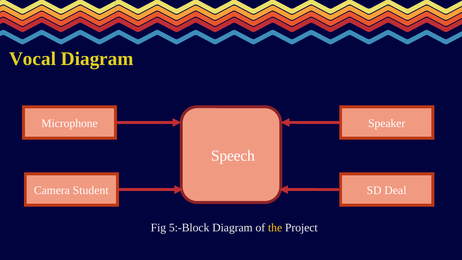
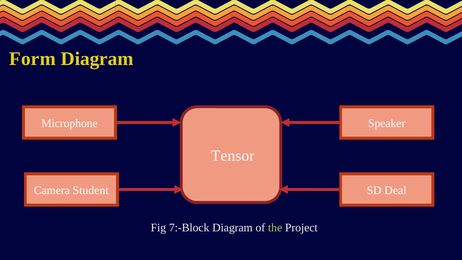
Vocal: Vocal -> Form (32, 59)
Speech: Speech -> Tensor (233, 156)
5:-Block: 5:-Block -> 7:-Block (189, 228)
the colour: yellow -> light green (275, 228)
